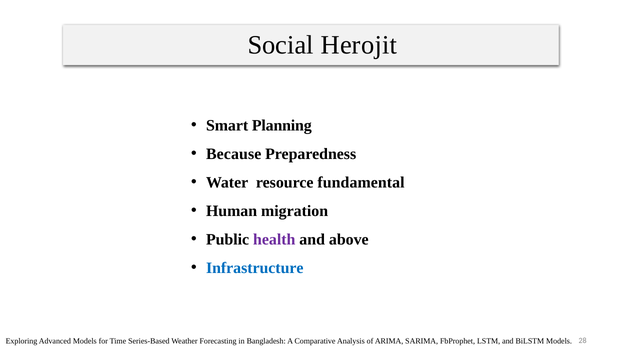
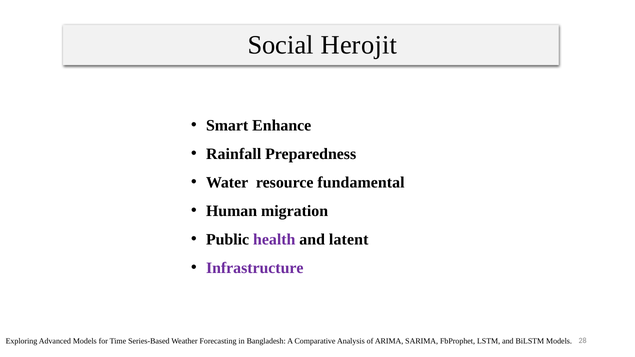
Planning: Planning -> Enhance (282, 125)
Because: Because -> Rainfall (234, 154)
above: above -> latent (349, 240)
Infrastructure colour: blue -> purple (255, 268)
